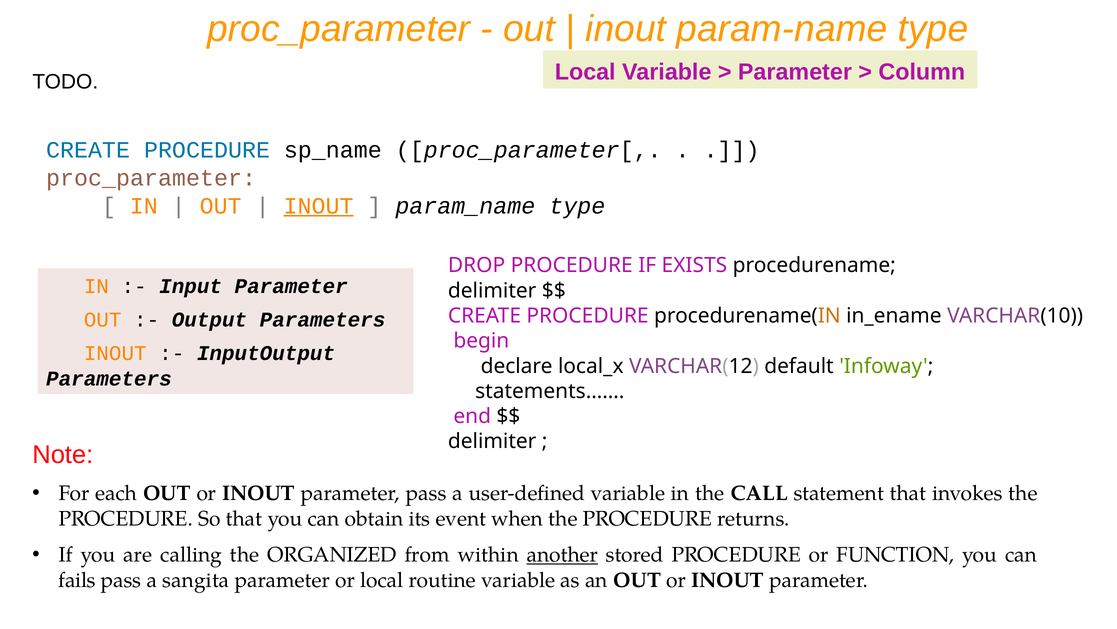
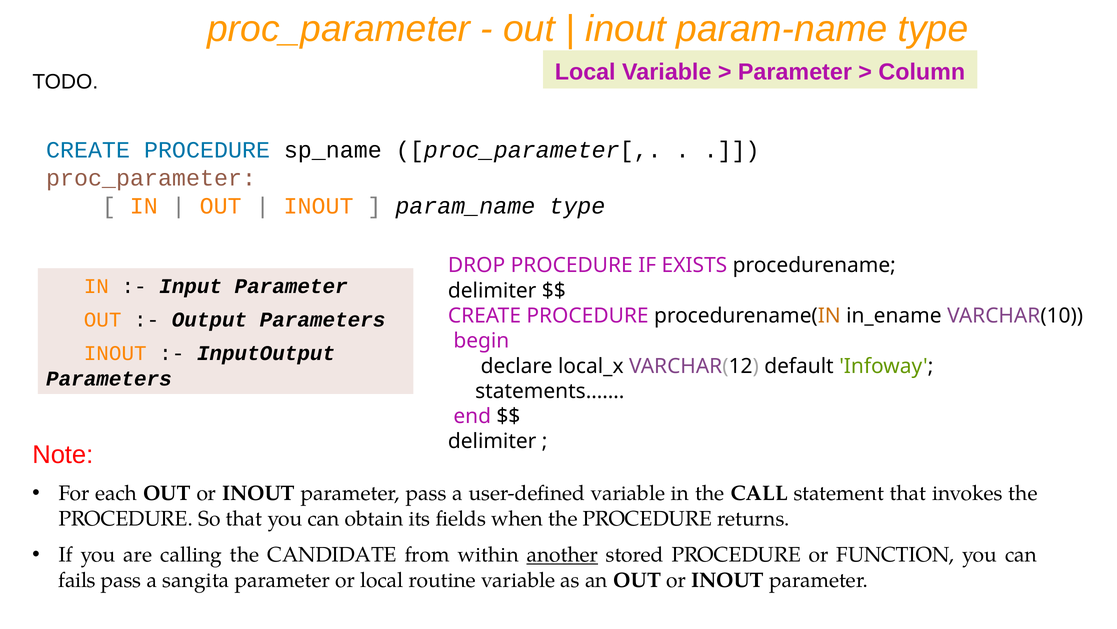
INOUT underline: present -> none (319, 206)
event: event -> fields (461, 518)
ORGANIZED: ORGANIZED -> CANDIDATE (332, 554)
